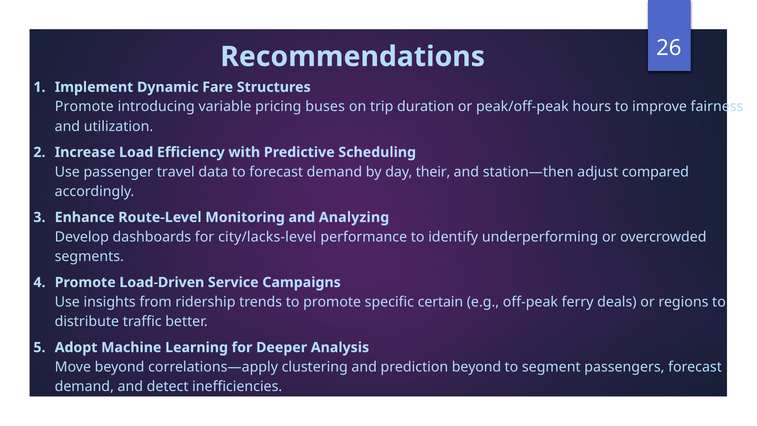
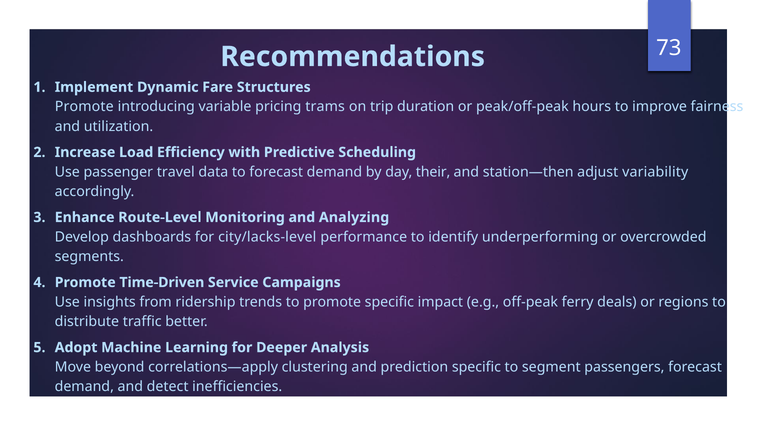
26: 26 -> 73 (669, 48)
buses: buses -> trams (325, 107)
compared: compared -> variability (655, 172)
Load-Driven: Load-Driven -> Time-Driven (162, 282)
certain: certain -> impact (440, 302)
prediction beyond: beyond -> specific (476, 367)
